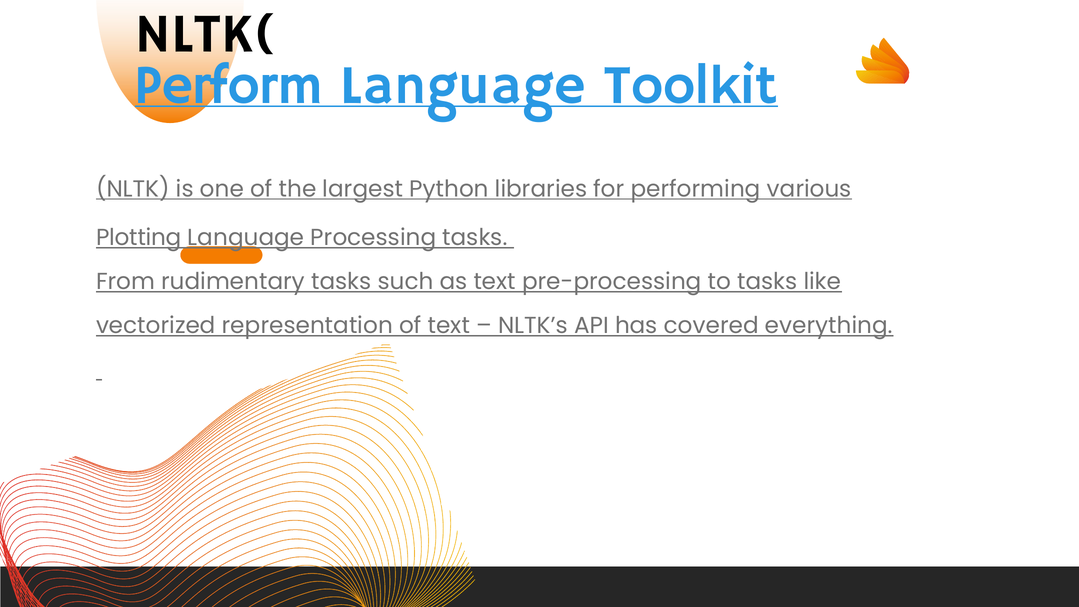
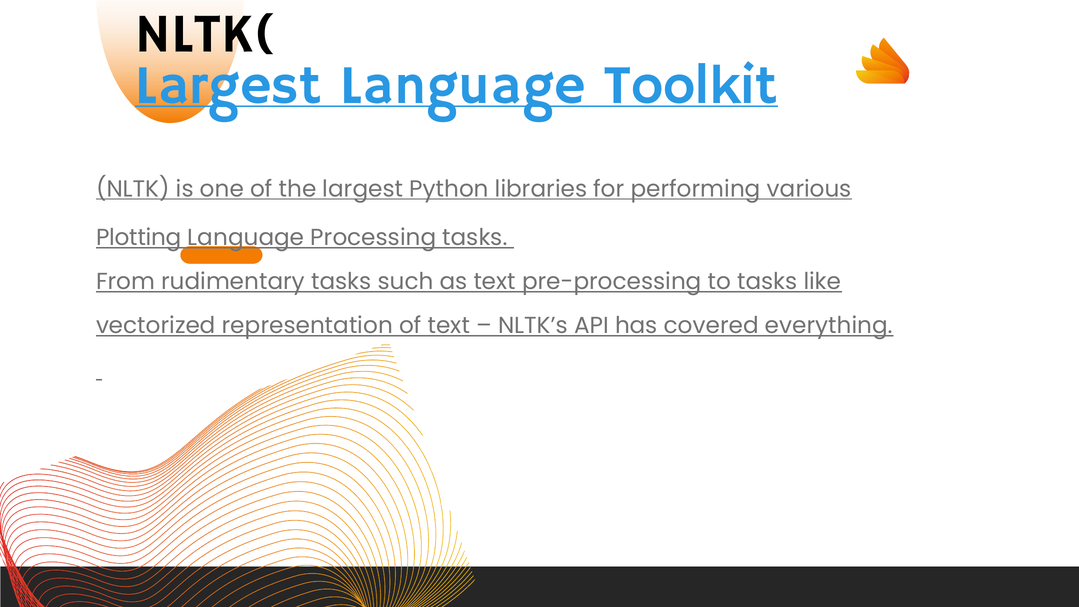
Perform: Perform -> Largest (228, 85)
